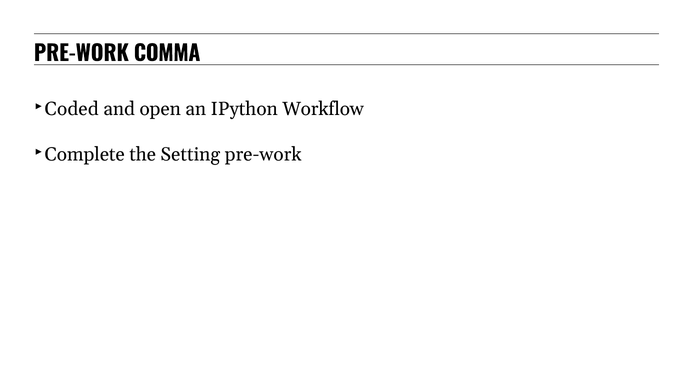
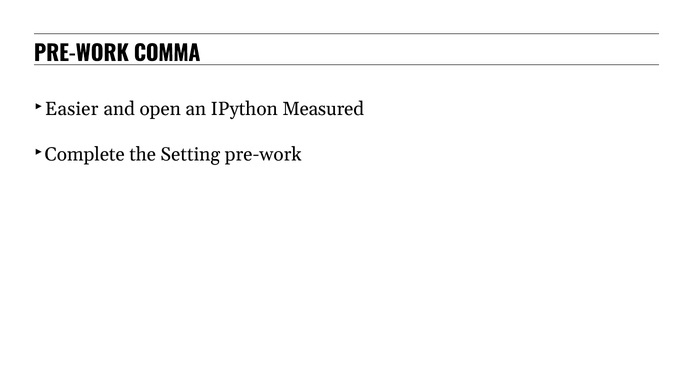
Coded: Coded -> Easier (72, 109)
Workflow: Workflow -> Measured (323, 109)
